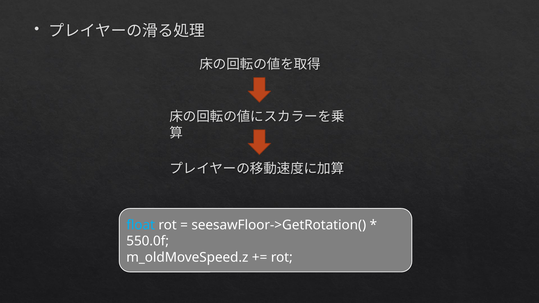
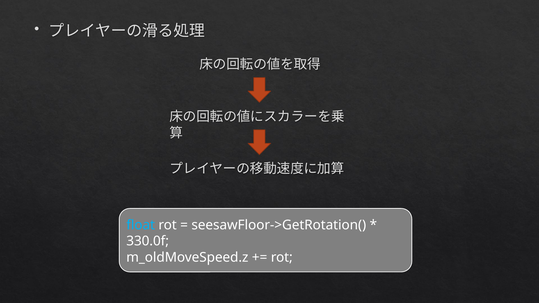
550.0f: 550.0f -> 330.0f (148, 241)
